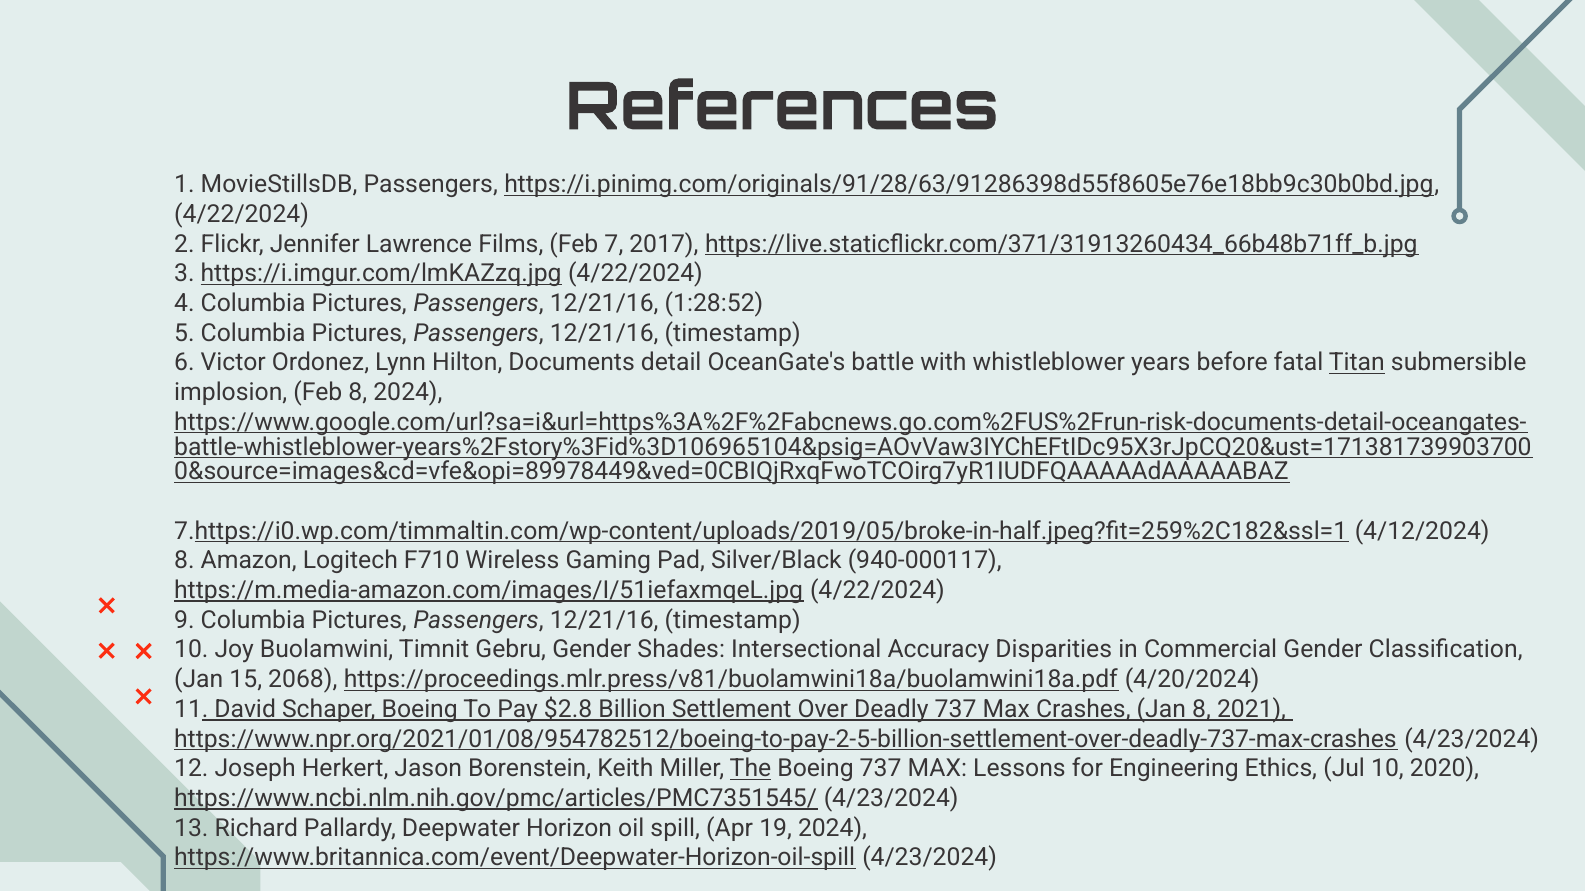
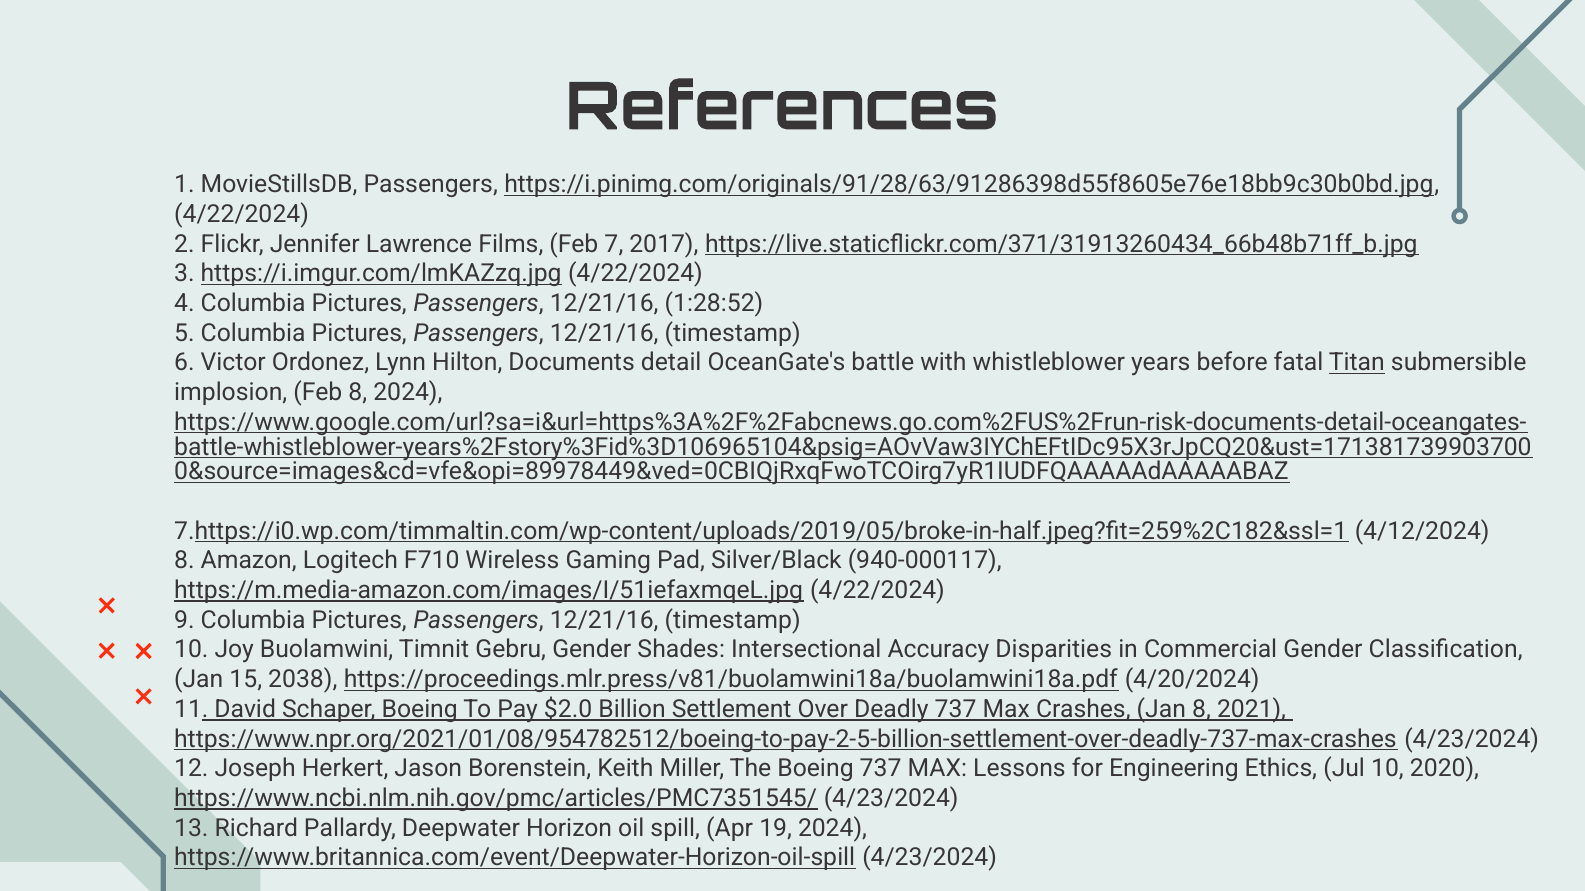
2068: 2068 -> 2038 (303, 680)
$2.8: $2.8 -> $2.0 (568, 710)
The underline: present -> none (751, 769)
